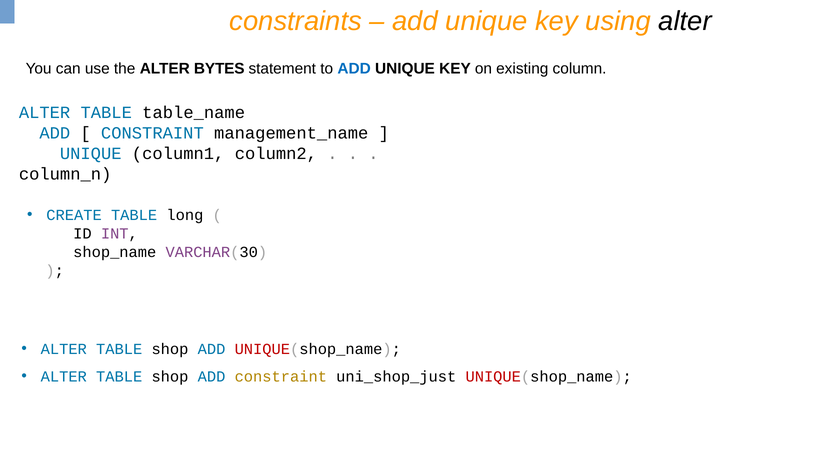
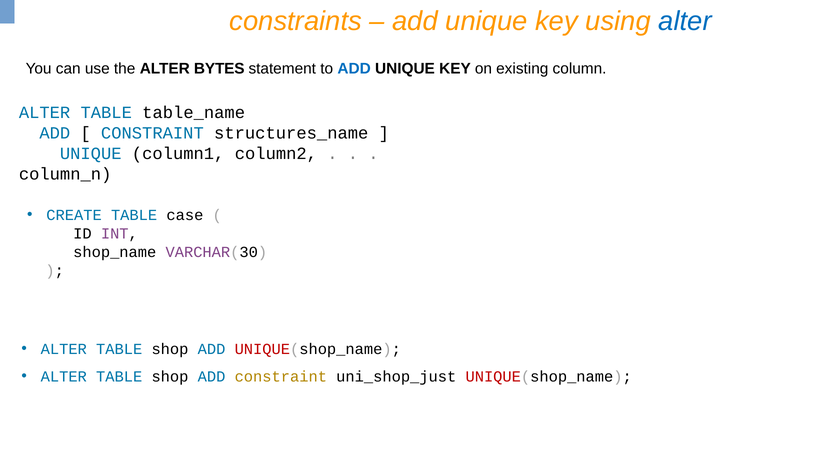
alter colour: black -> blue (685, 21)
management_name: management_name -> structures_name (291, 133)
long: long -> case (185, 215)
